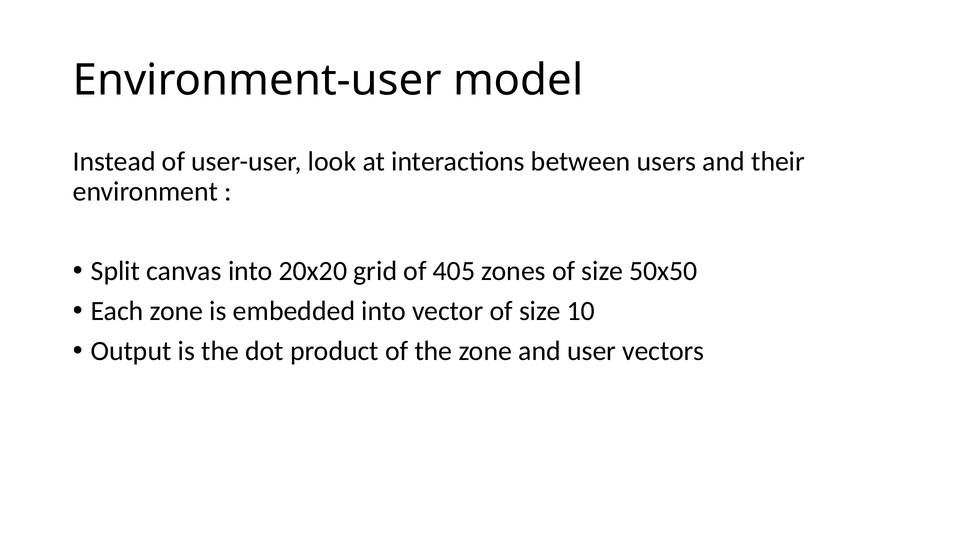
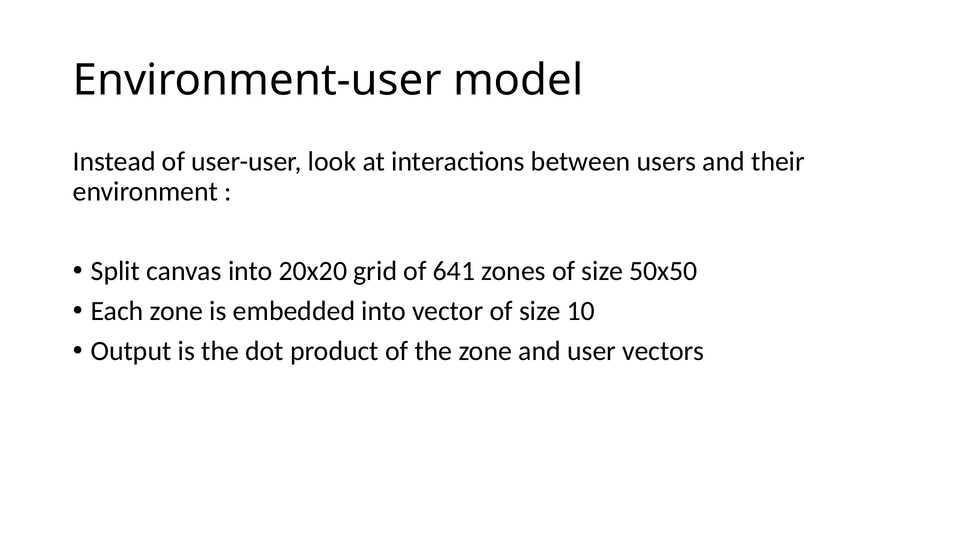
405: 405 -> 641 (454, 271)
